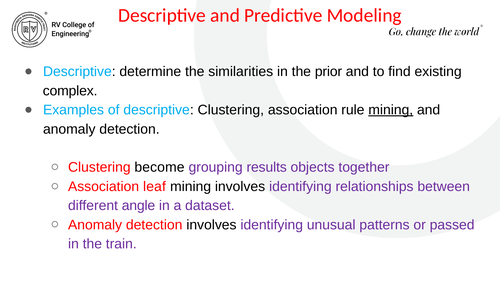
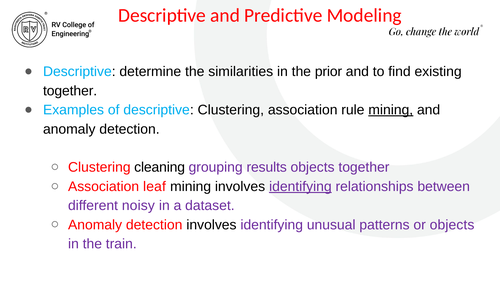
complex: complex -> together (70, 91)
become: become -> cleaning (160, 168)
identifying underline: none -> present (300, 187)
angle: angle -> noisy (138, 206)
or passed: passed -> objects (452, 225)
